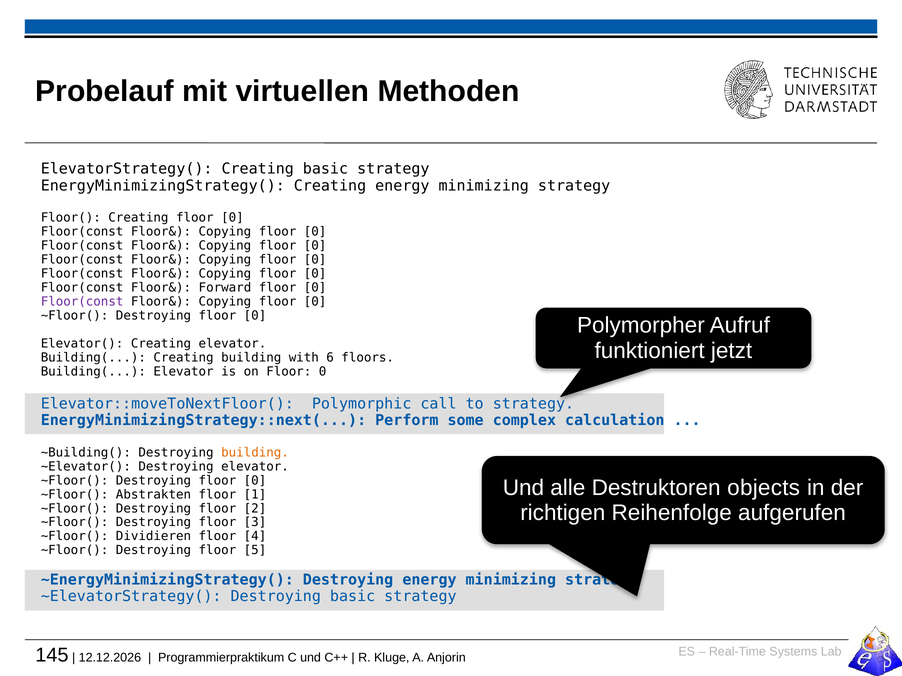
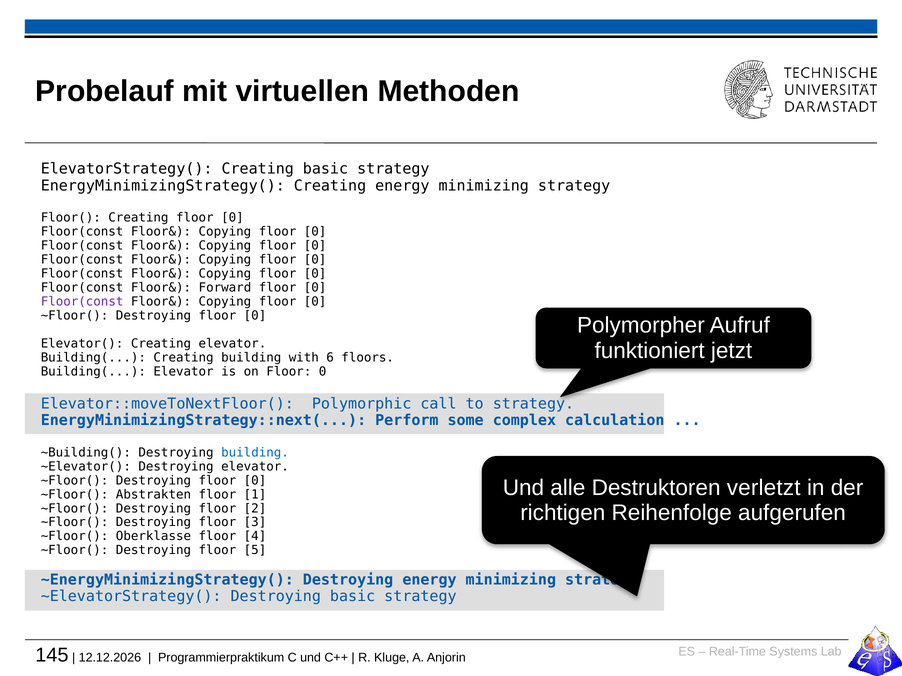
building colour: orange -> blue (255, 453)
objects: objects -> verletzt (764, 488)
Dividieren: Dividieren -> Oberklasse (153, 537)
